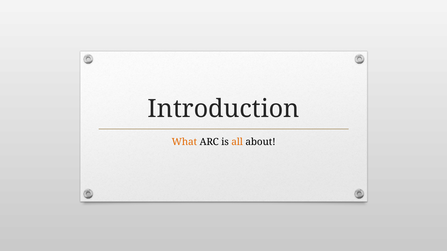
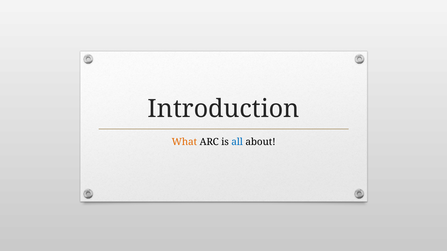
all colour: orange -> blue (237, 142)
